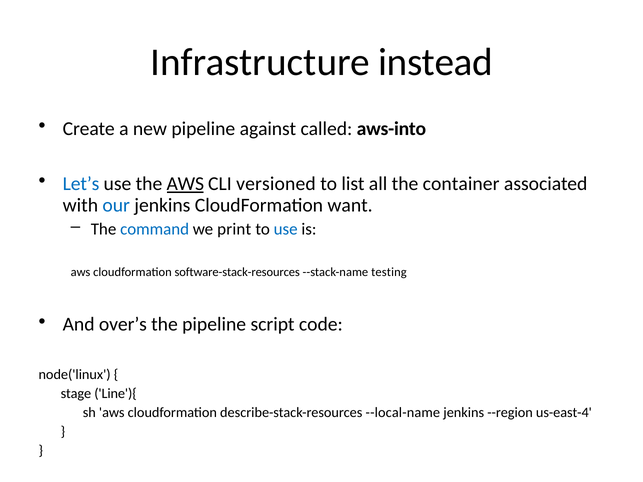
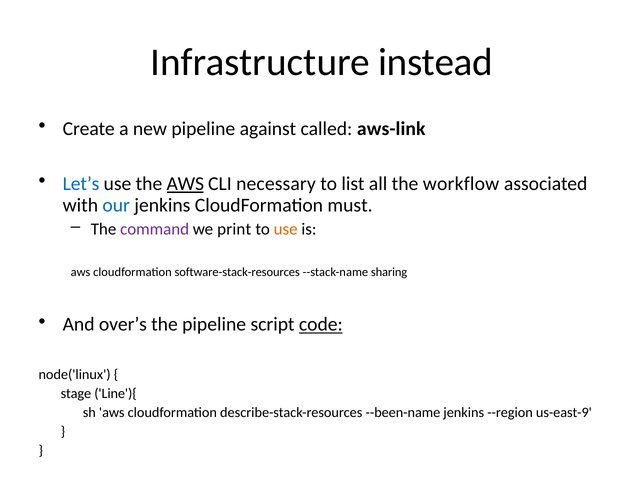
aws-into: aws-into -> aws-link (391, 129)
versioned: versioned -> necessary (276, 184)
container: container -> workflow (461, 184)
want: want -> must (350, 205)
command colour: blue -> purple (155, 229)
use colour: blue -> orange (286, 229)
testing: testing -> sharing (389, 272)
code underline: none -> present (321, 325)
--local-name: --local-name -> --been-name (403, 413)
us-east-4: us-east-4 -> us-east-9 (564, 413)
